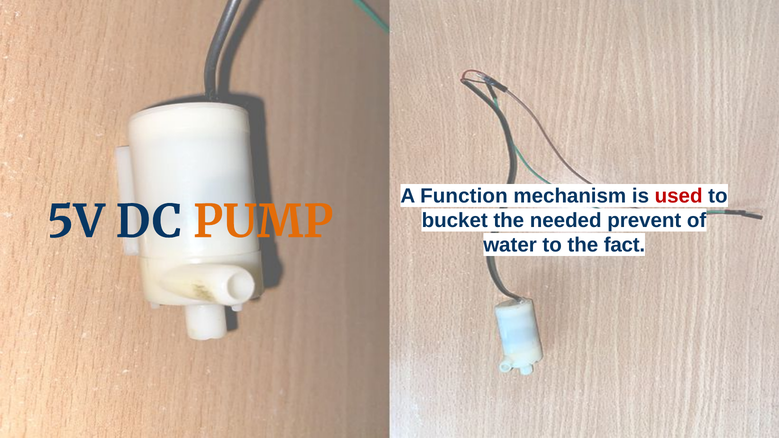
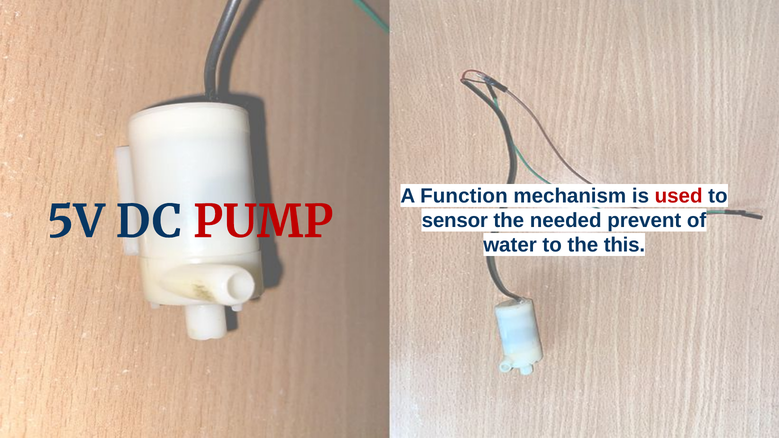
bucket: bucket -> sensor (455, 221)
PUMP colour: orange -> red (263, 222)
fact: fact -> this (624, 245)
